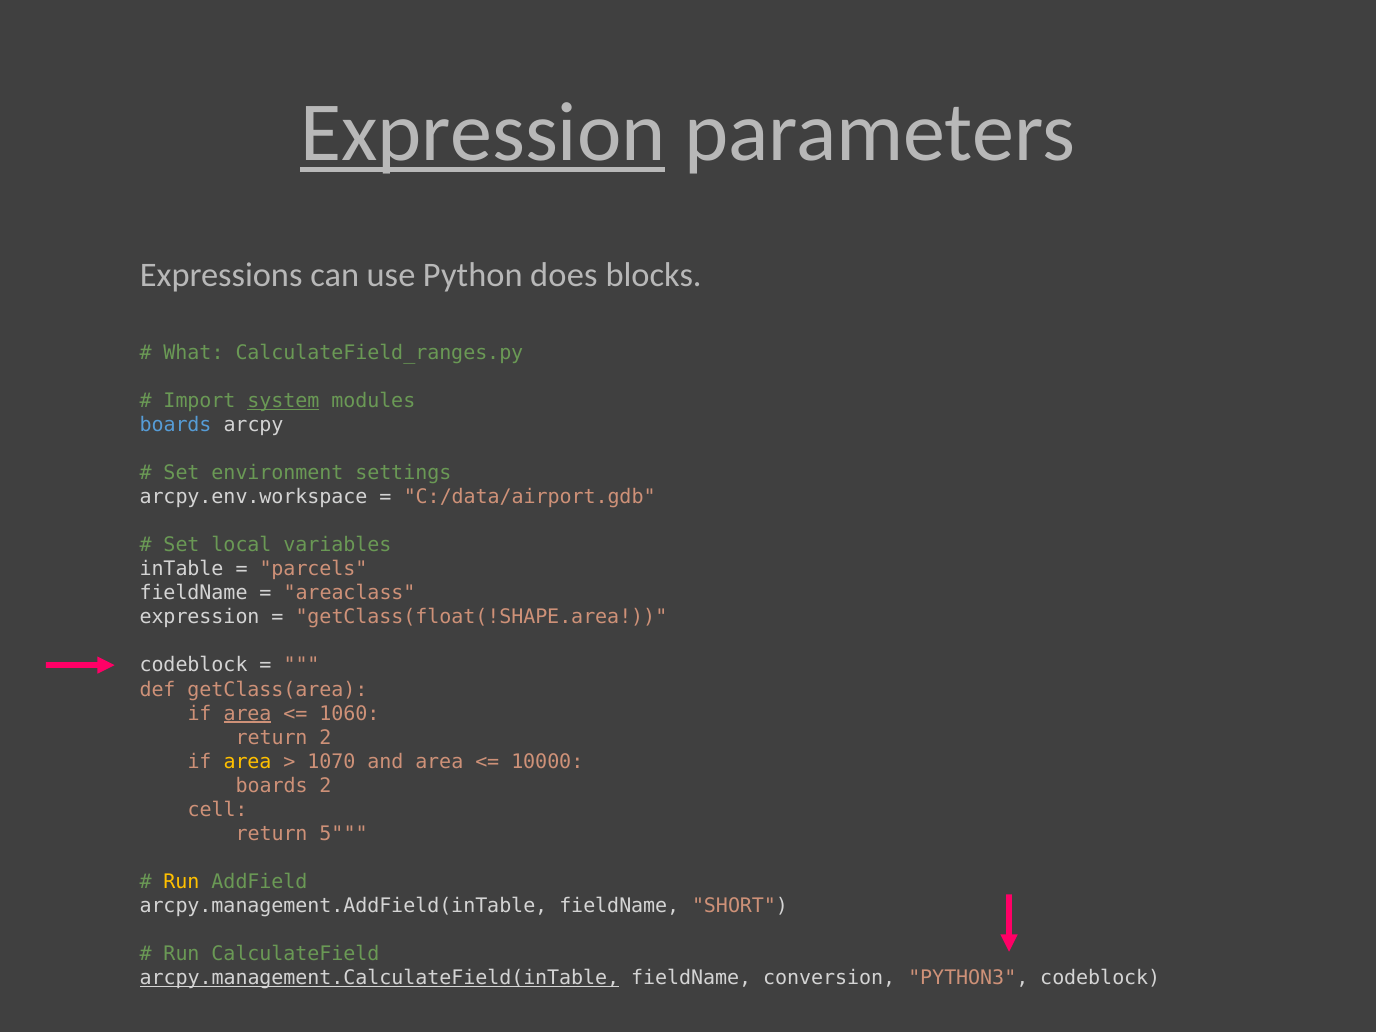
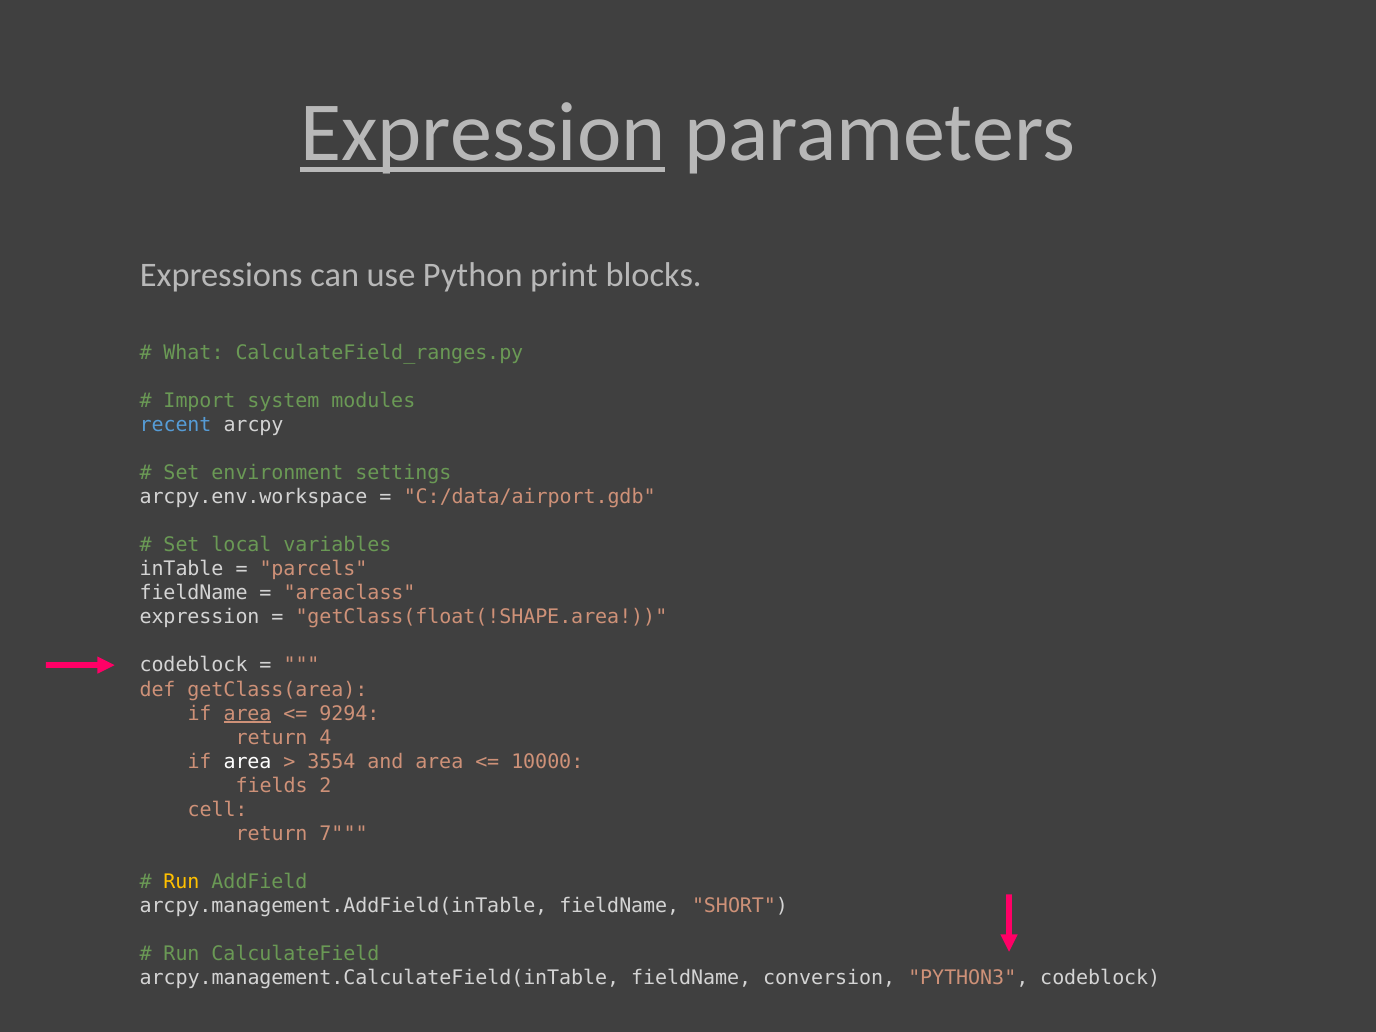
does: does -> print (564, 275)
system underline: present -> none (283, 401)
boards: boards -> recent (176, 425)
1060: 1060 -> 9294 (349, 713)
return 2: 2 -> 4 (326, 738)
area colour: yellow -> white (248, 762)
1070: 1070 -> 3554 (331, 762)
boards: boards -> fields (272, 786)
5: 5 -> 7 (344, 834)
arcpy.management.CalculateField(inTable underline: present -> none (379, 978)
